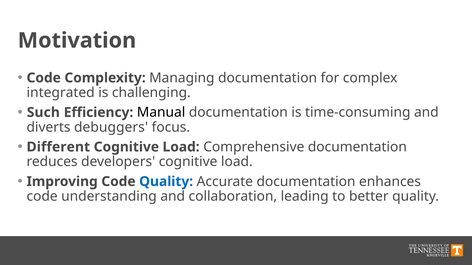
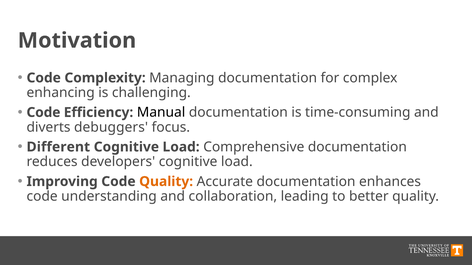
integrated: integrated -> enhancing (61, 93)
Such: Such -> Code (43, 113)
Quality colour: blue -> orange (166, 182)
